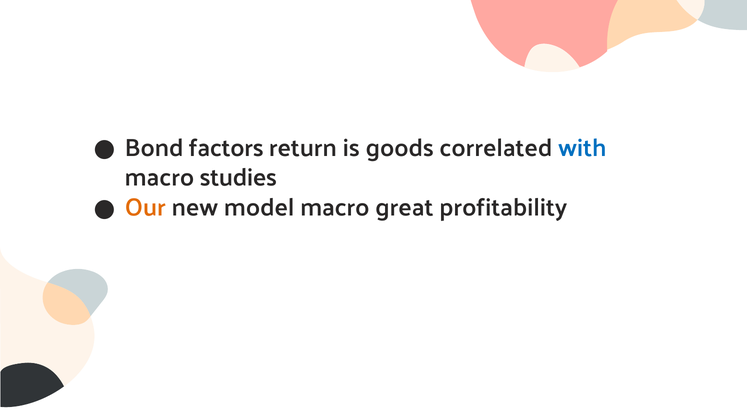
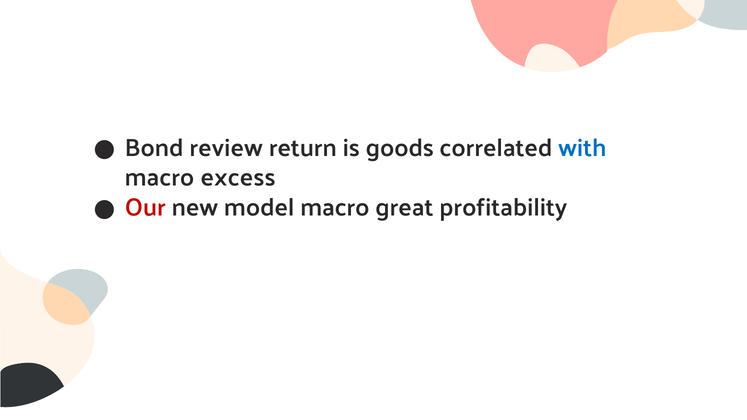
factors: factors -> review (226, 148)
studies: studies -> excess (238, 178)
Our colour: orange -> red (145, 208)
